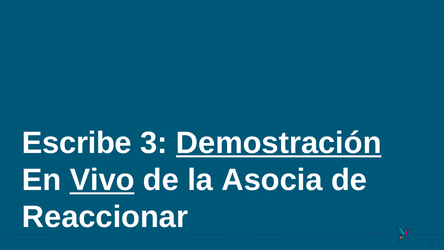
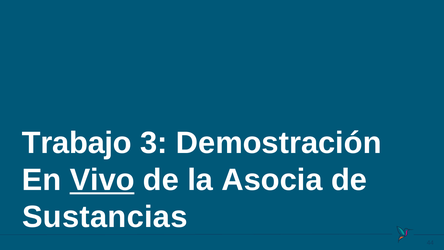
Escribe: Escribe -> Trabajo (77, 143)
Demostración underline: present -> none (279, 143)
Reaccionar: Reaccionar -> Sustancias (105, 217)
